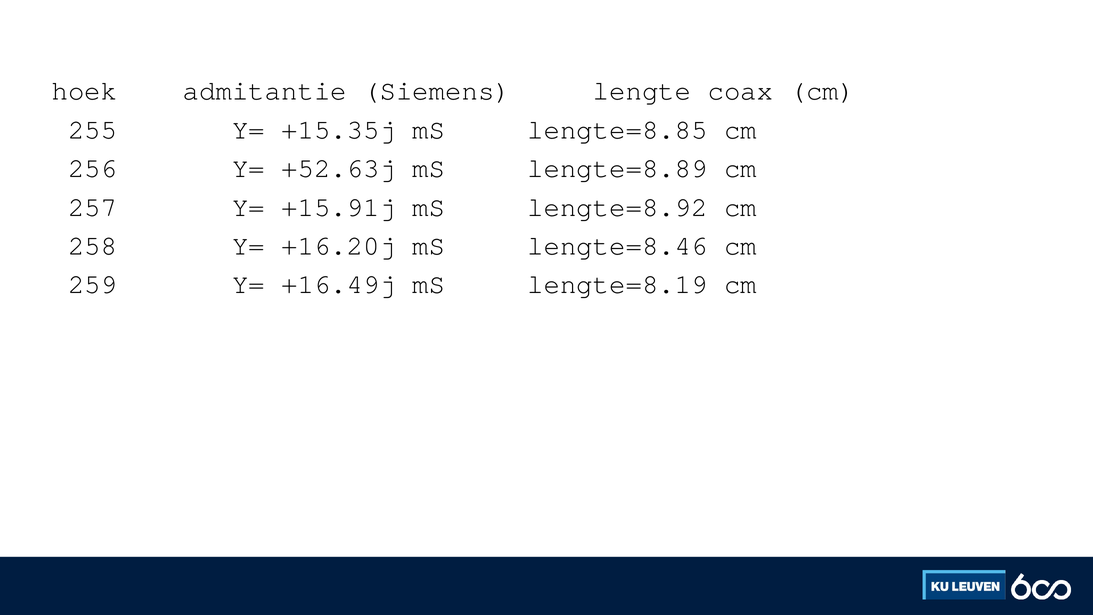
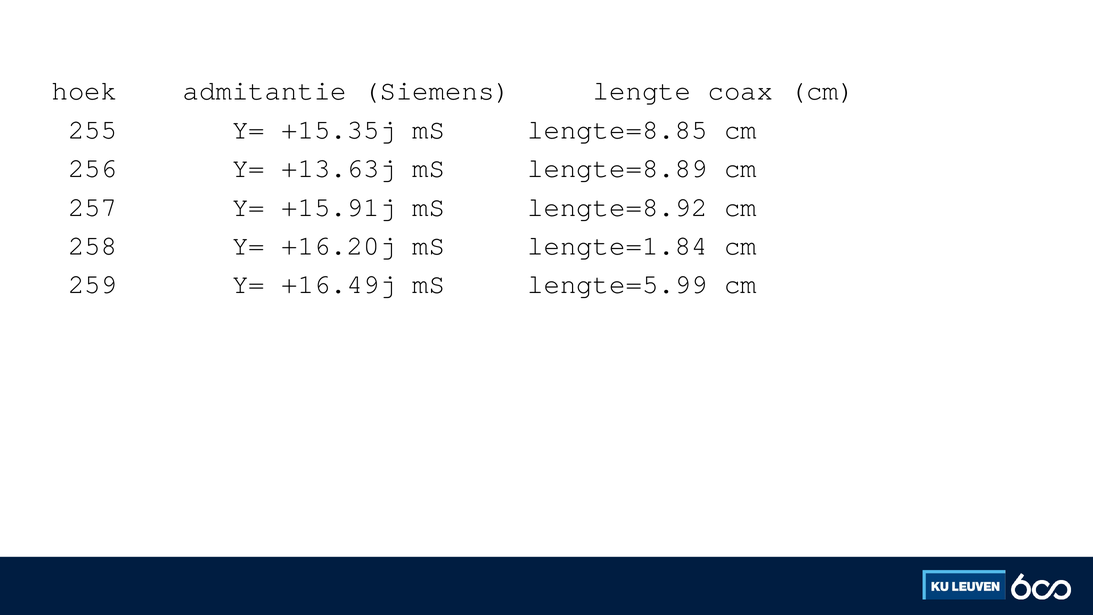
+52.63j: +52.63j -> +13.63j (339, 168)
lengte=8.46: lengte=8.46 -> lengte=1.84 (617, 246)
lengte=8.19: lengte=8.19 -> lengte=5.99 (617, 284)
